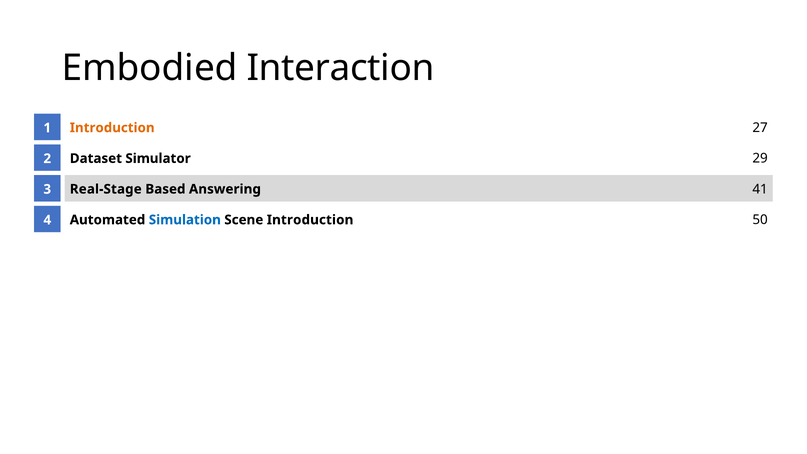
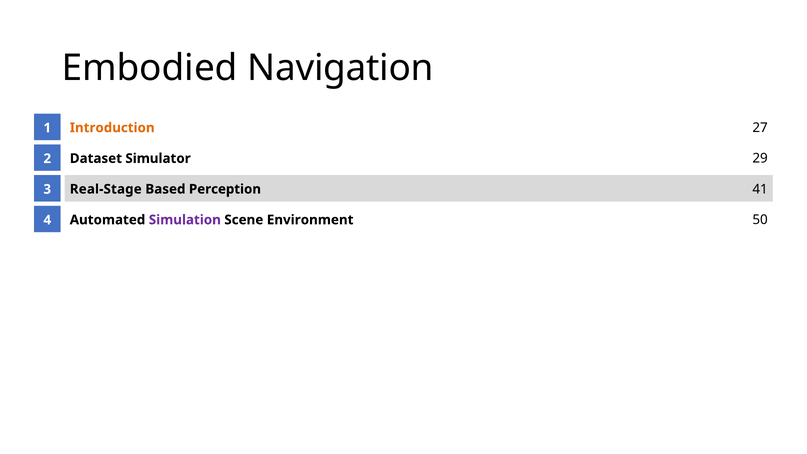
Interaction: Interaction -> Navigation (340, 68)
Answering: Answering -> Perception (225, 189)
Simulation colour: blue -> purple (185, 220)
Scene Introduction: Introduction -> Environment (310, 220)
